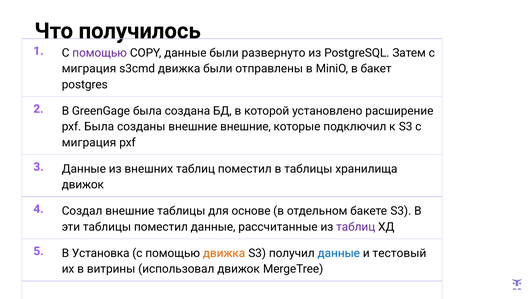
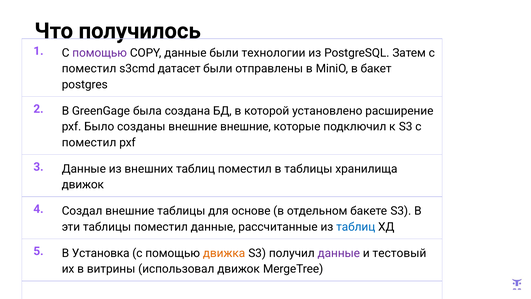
развернуто: развернуто -> технологии (274, 53)
миграция: миграция -> поместил (89, 69)
s3cmd движка: движка -> датасет (179, 69)
pxf Была: Была -> Было (99, 127)
миграция: миграция -> поместил (89, 142)
таблиц colour: purple -> blue (356, 227)
данные colour: blue -> purple (339, 253)
